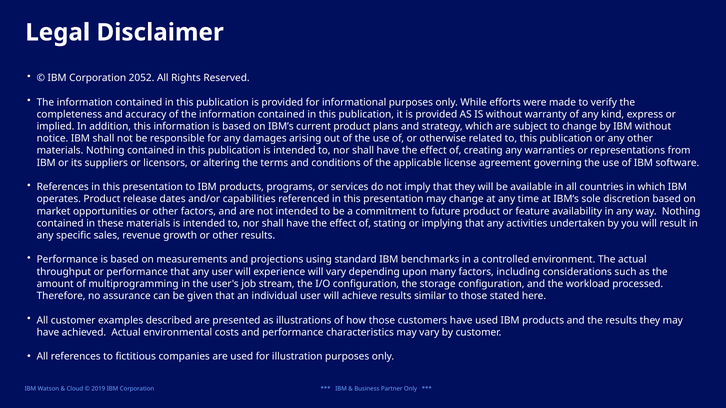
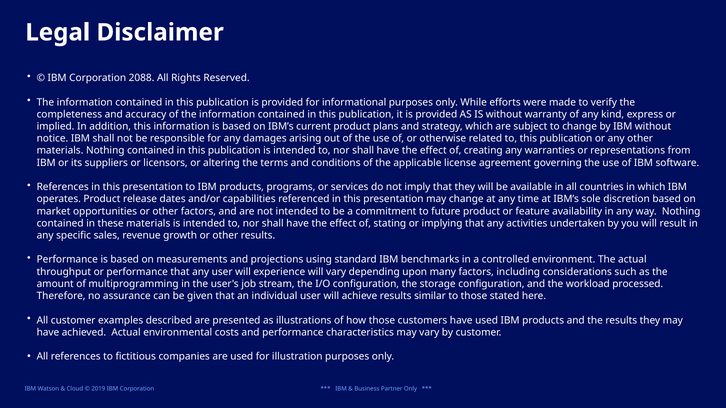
2052: 2052 -> 2088 (142, 78)
